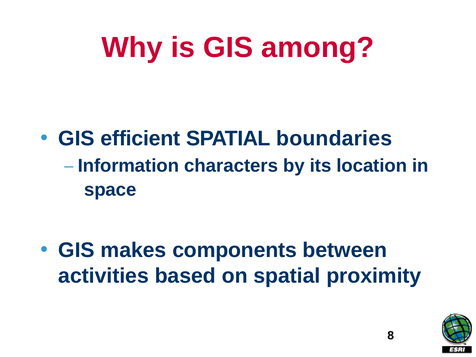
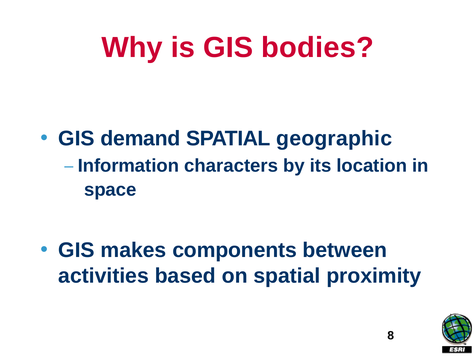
among: among -> bodies (318, 48)
efficient: efficient -> demand (140, 138)
boundaries: boundaries -> geographic (334, 138)
